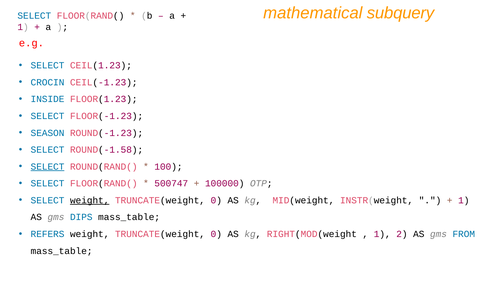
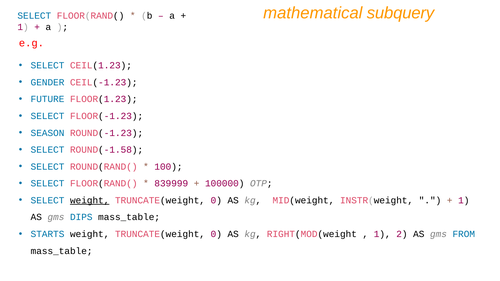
CROCIN: CROCIN -> GENDER (48, 82)
INSIDE: INSIDE -> FUTURE (48, 99)
SELECT underline: present -> none (48, 167)
500747: 500747 -> 839999 (171, 184)
REFERS: REFERS -> STARTS (48, 234)
